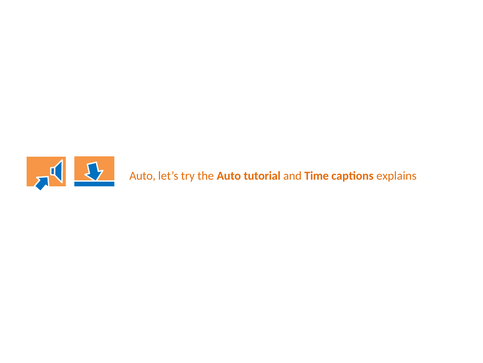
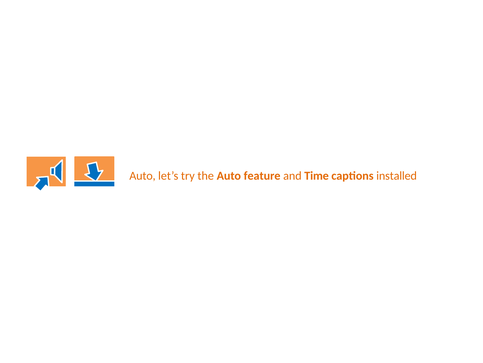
tutorial: tutorial -> feature (262, 175)
explains: explains -> installed (397, 175)
